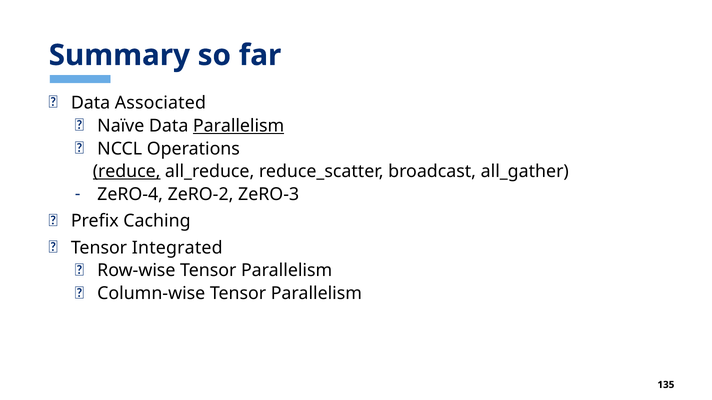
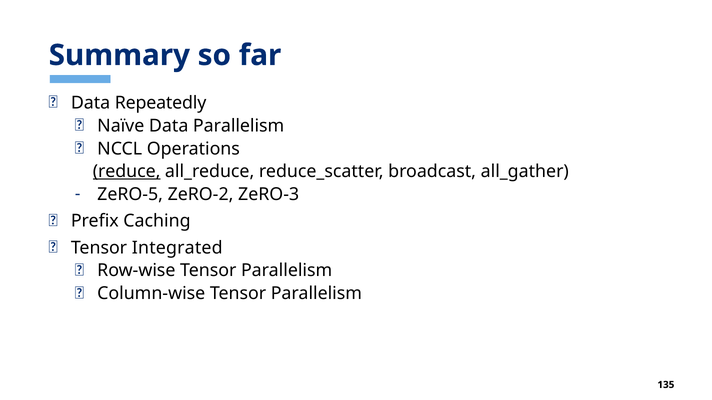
Associated: Associated -> Repeatedly (161, 103)
Parallelism underline: present -> none (239, 126)
ZeRO-4: ZeRO-4 -> ZeRO-5 (130, 195)
